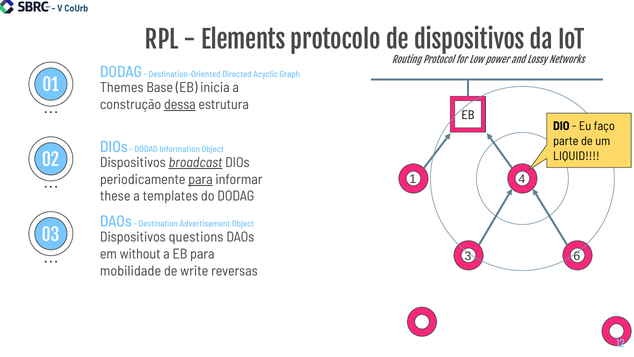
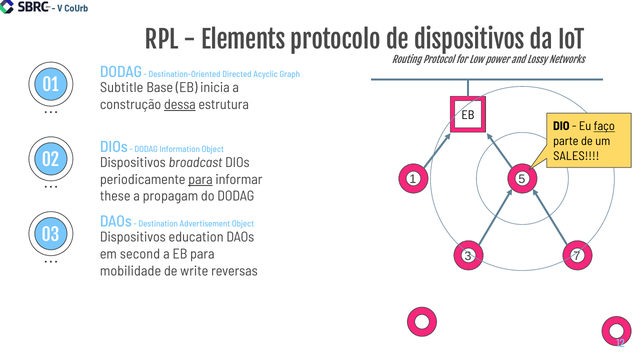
Themes: Themes -> Subtitle (122, 87)
faço underline: none -> present (604, 126)
LIQUID: LIQUID -> SALES (576, 156)
broadcast underline: present -> none (196, 162)
4: 4 -> 5 (522, 179)
templates: templates -> propagam (170, 196)
questions: questions -> education (196, 237)
without: without -> second (140, 254)
6: 6 -> 7 (577, 256)
